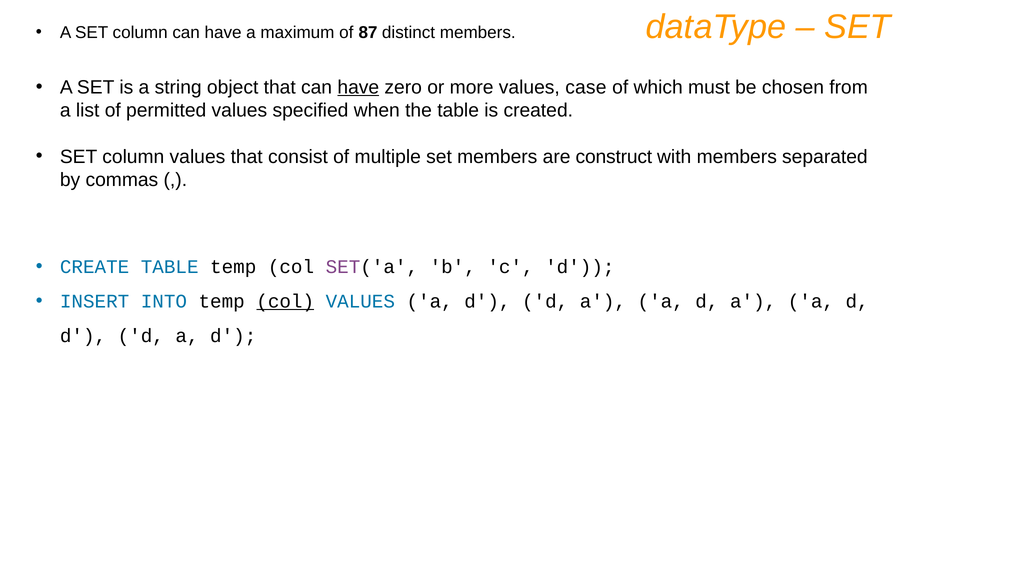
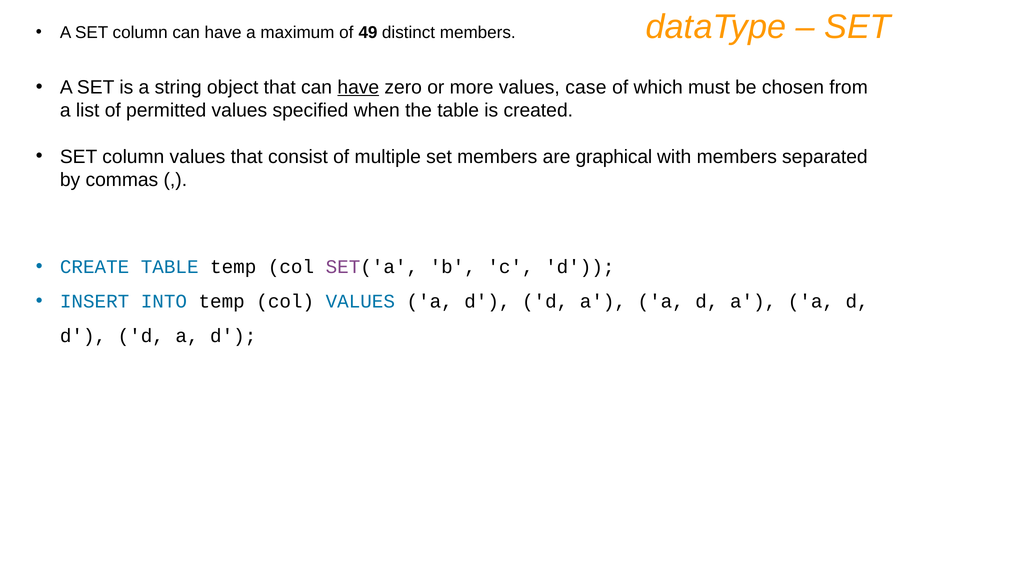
87: 87 -> 49 (368, 32)
construct: construct -> graphical (614, 157)
col underline: present -> none (285, 301)
